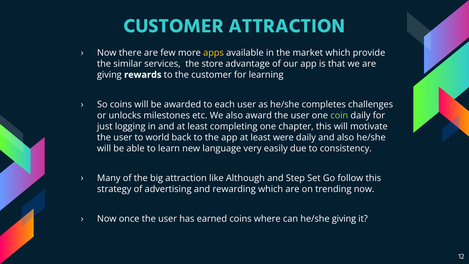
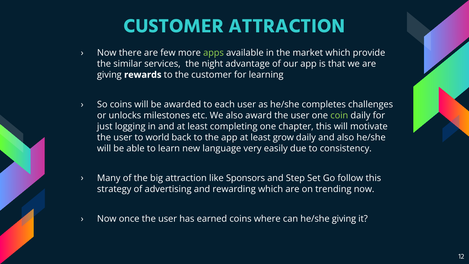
apps colour: yellow -> light green (214, 53)
store: store -> night (212, 64)
were: were -> grow (283, 137)
Although: Although -> Sponsors (245, 178)
